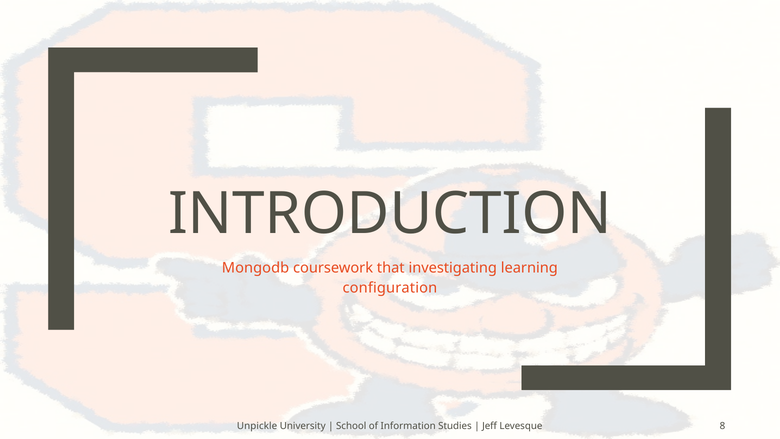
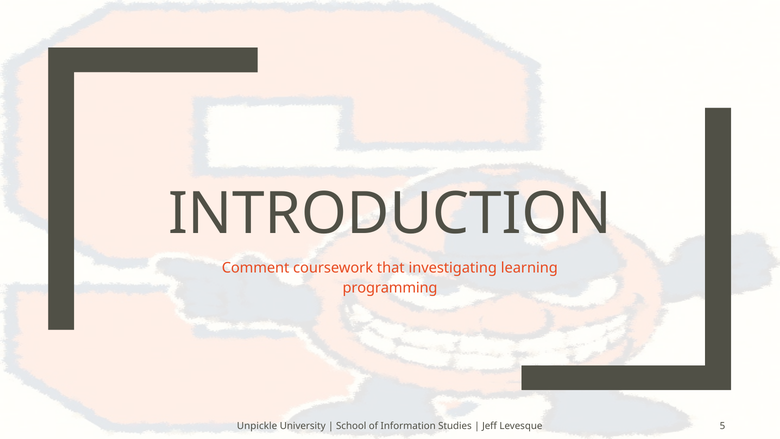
Mongodb: Mongodb -> Comment (256, 268)
configuration: configuration -> programming (390, 288)
8: 8 -> 5 (722, 426)
